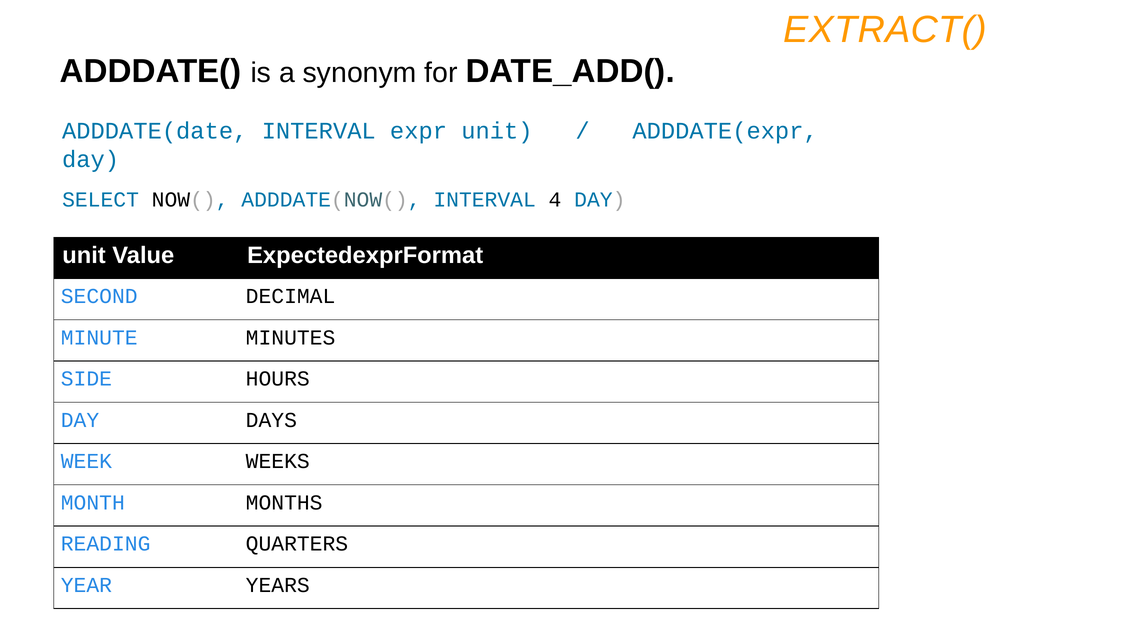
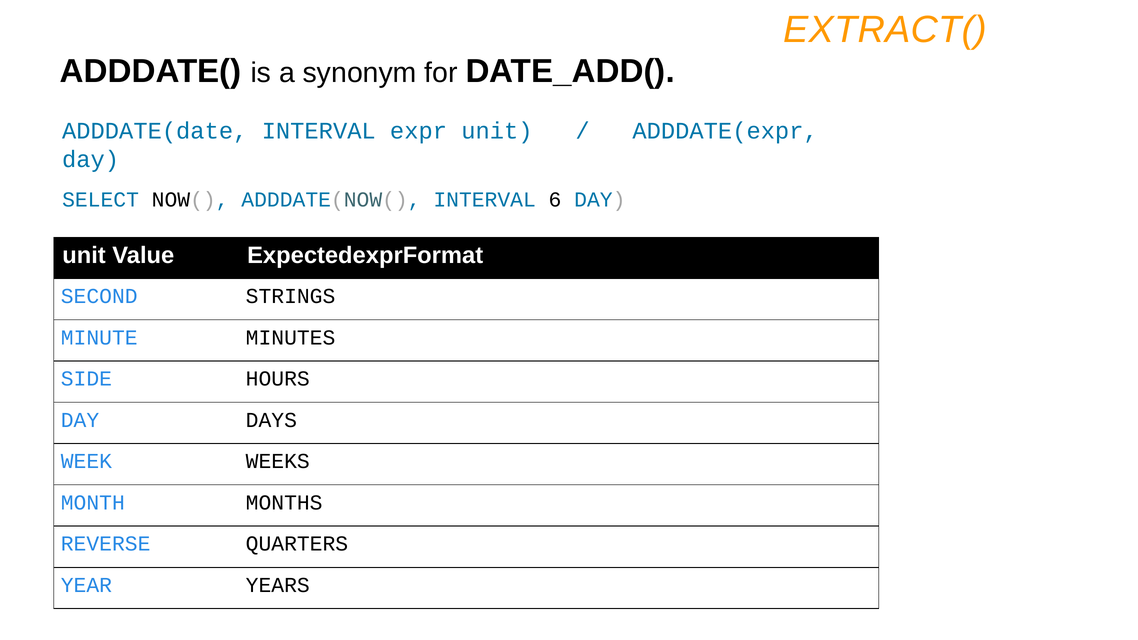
4: 4 -> 6 (555, 200)
DECIMAL: DECIMAL -> STRINGS (291, 296)
READING: READING -> REVERSE (106, 544)
